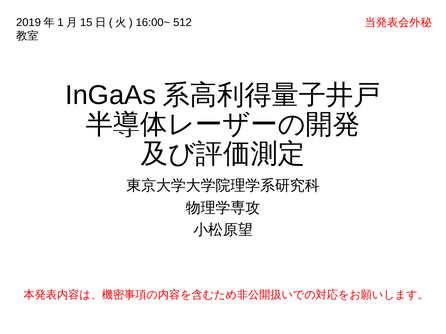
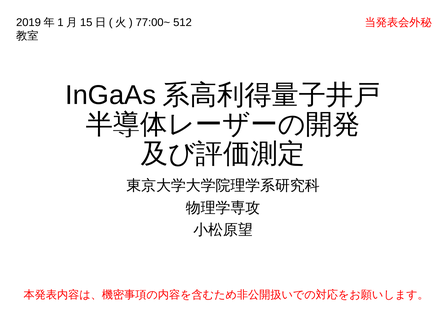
16:00~: 16:00~ -> 77:00~ (153, 23)
